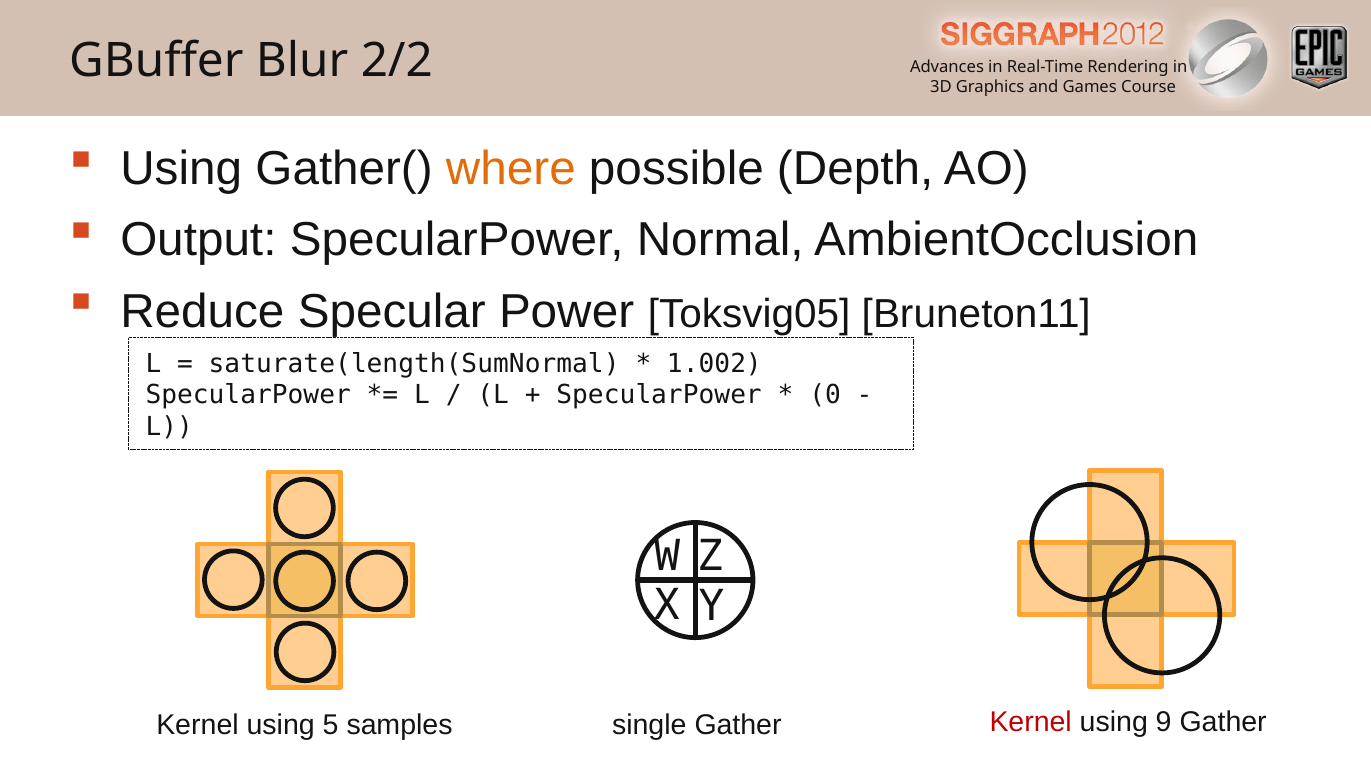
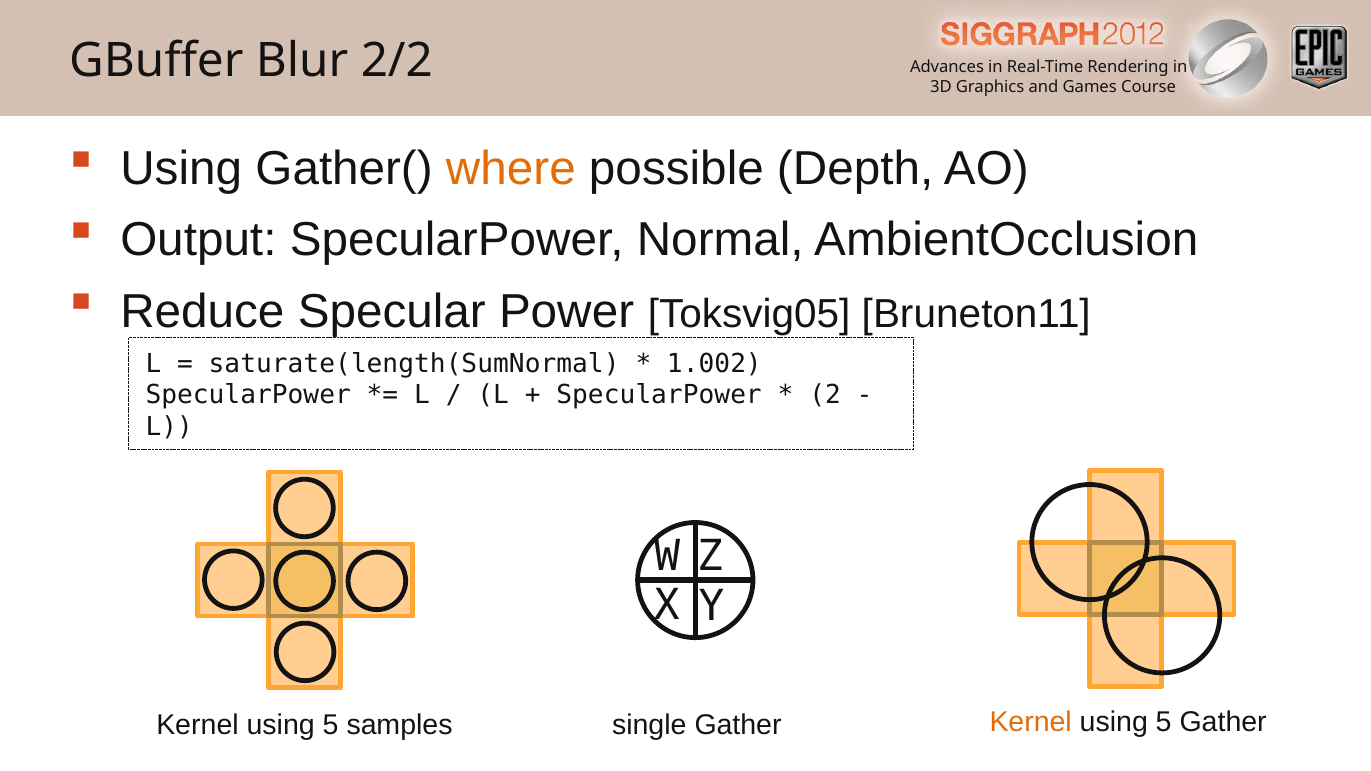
0: 0 -> 2 (825, 395)
Kernel colour: red -> orange (1031, 722)
9: 9 -> 5 (1164, 722)
